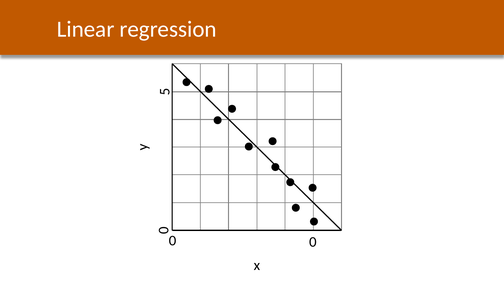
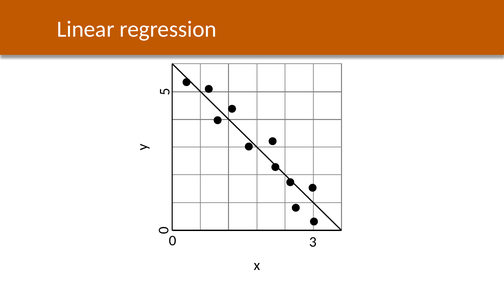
0 0: 0 -> 3 (313, 242)
